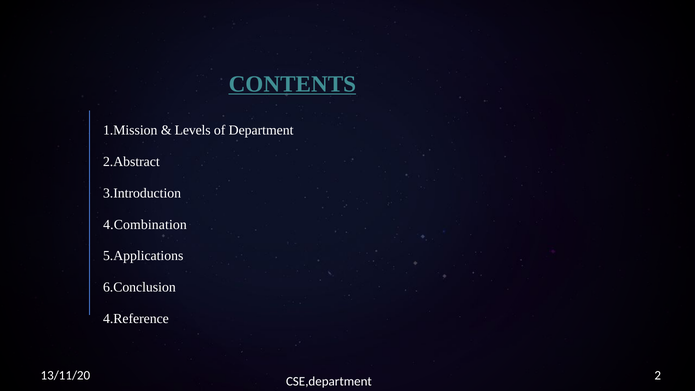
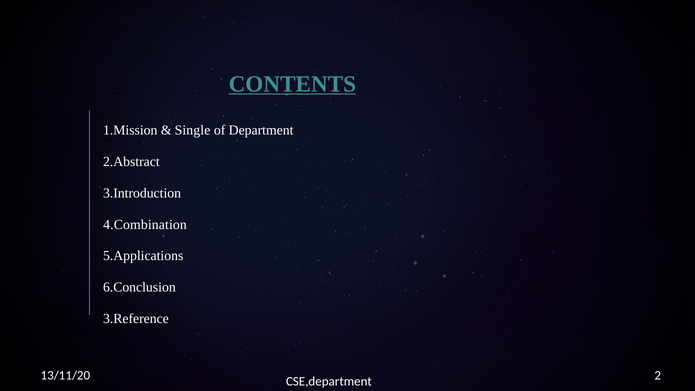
Levels: Levels -> Single (193, 130)
4.Reference: 4.Reference -> 3.Reference (136, 319)
